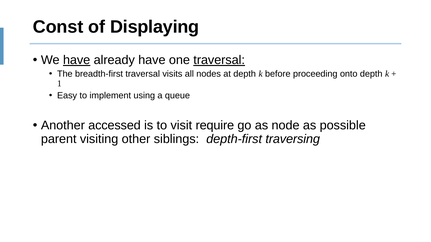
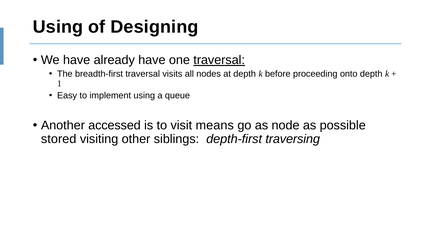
Const: Const -> Using (58, 27)
Displaying: Displaying -> Designing (155, 27)
have underline: present -> none (77, 60)
require: require -> means (215, 126)
parent: parent -> stored (59, 139)
